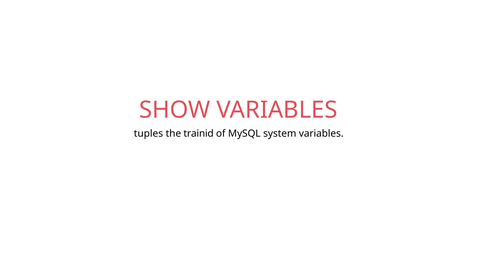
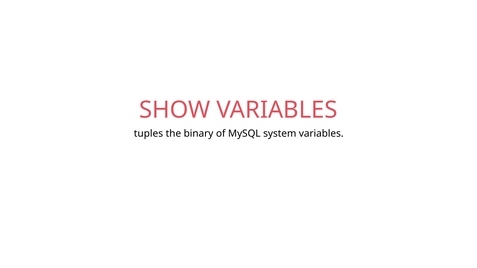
trainid: trainid -> binary (199, 134)
